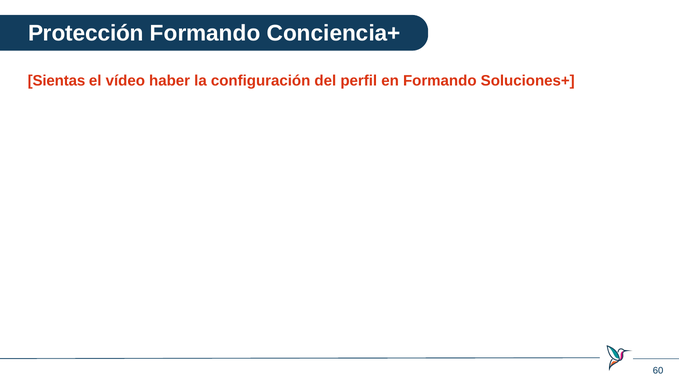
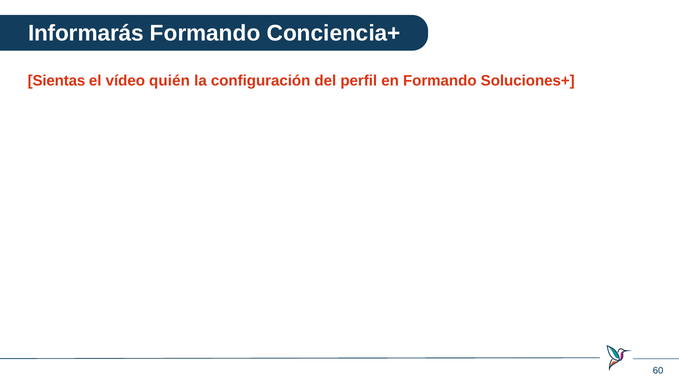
Protección: Protección -> Informarás (86, 33)
haber: haber -> quién (169, 81)
